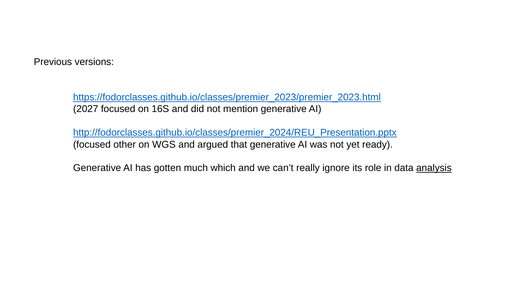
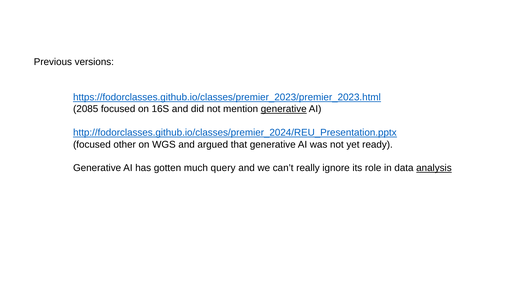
2027: 2027 -> 2085 (86, 109)
generative underline: none -> present (284, 109)
which: which -> query (223, 168)
